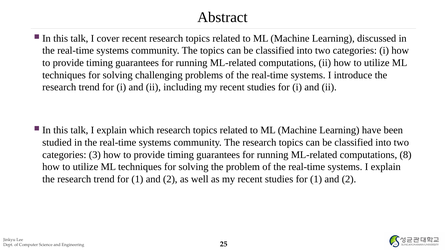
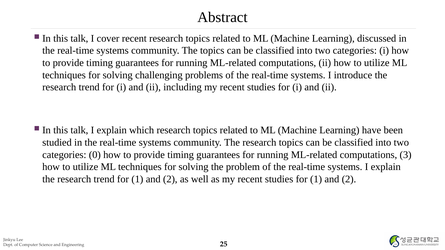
3: 3 -> 0 (95, 155)
8: 8 -> 3 (406, 155)
